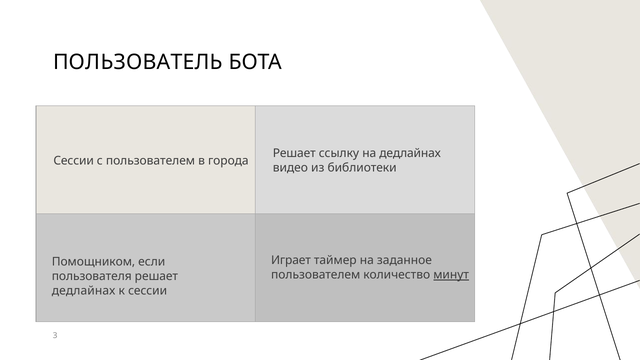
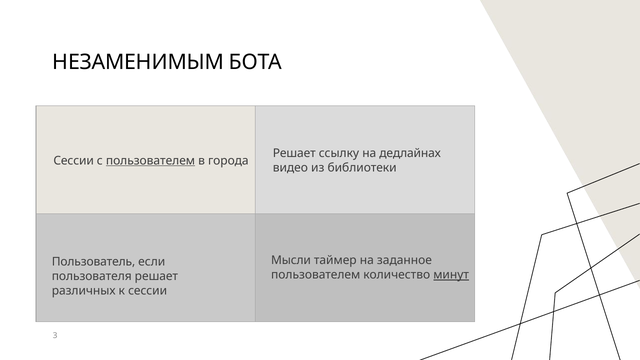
ПОЛЬЗОВАТЕЛЬ: ПОЛЬЗОВАТЕЛЬ -> НЕЗАМЕНИМЫМ (138, 62)
пользователем underline: none -> present (150, 161)
Играет: Играет -> Мысли (291, 260)
Помощником: Помощником -> Пользователь (94, 262)
дедлайнах: дедлайнах -> различных (84, 291)
